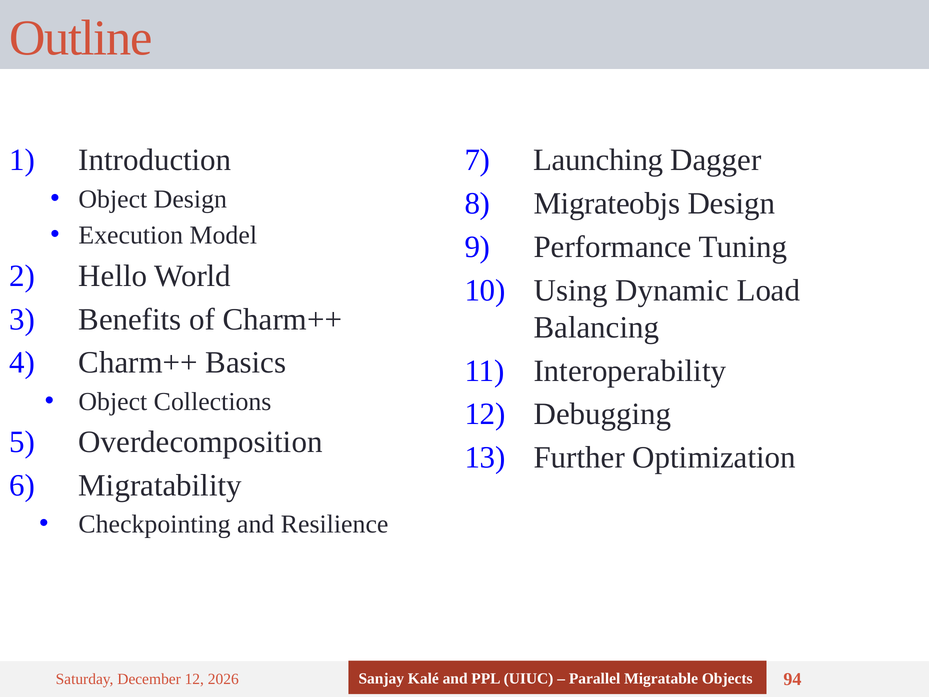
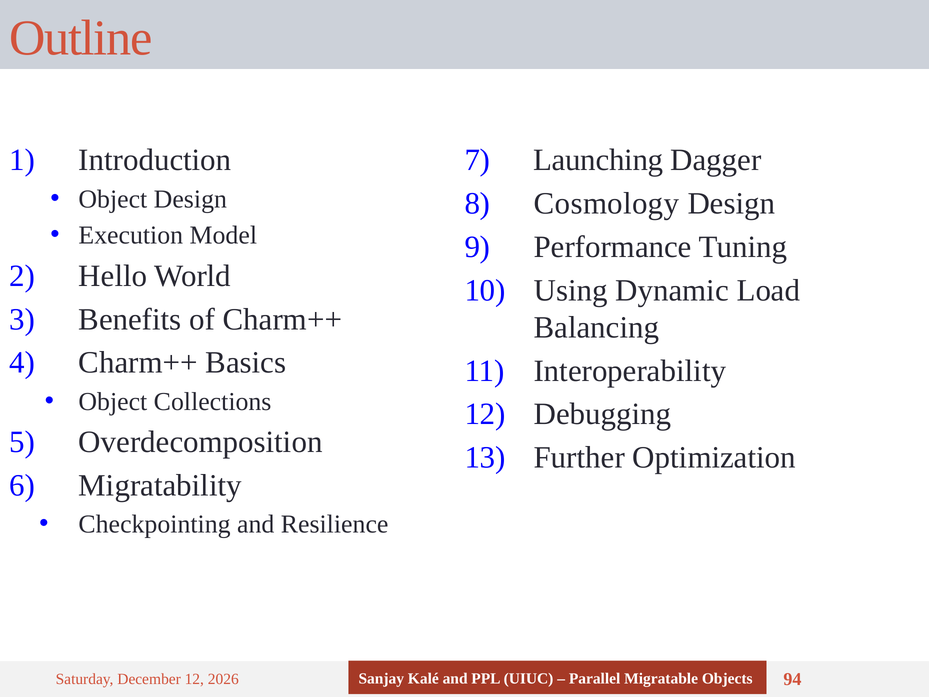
Migrateobjs: Migrateobjs -> Cosmology (607, 204)
